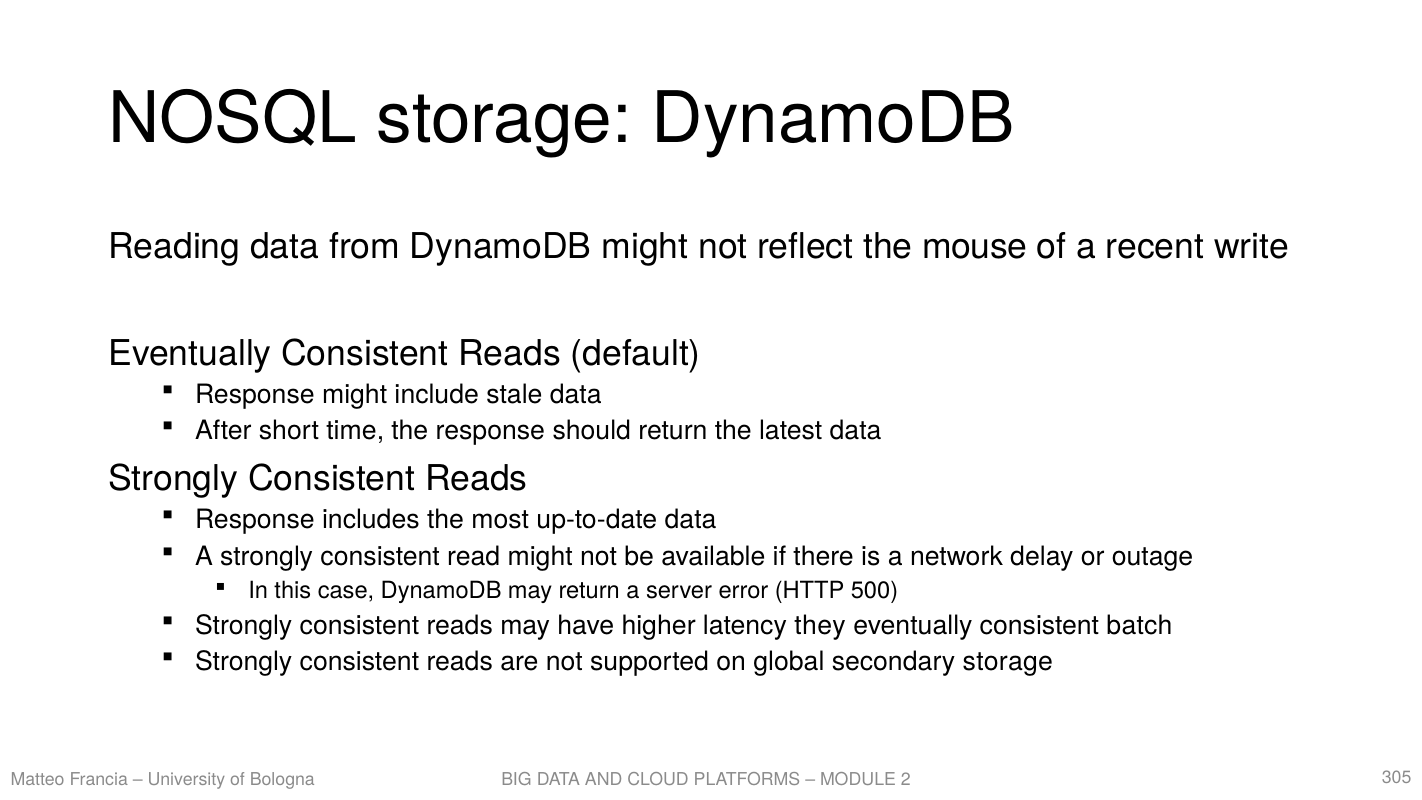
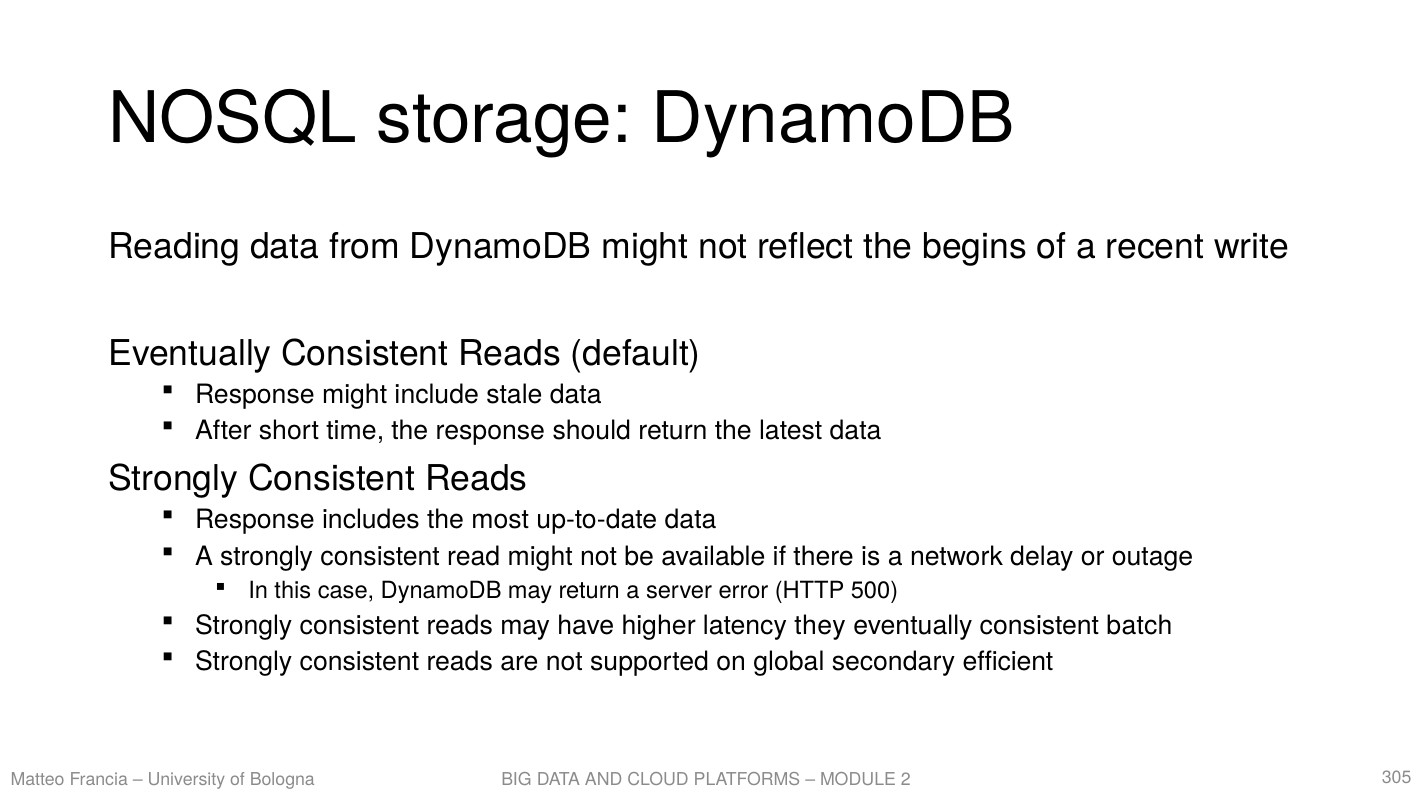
mouse: mouse -> begins (975, 247)
secondary storage: storage -> efficient (1008, 662)
